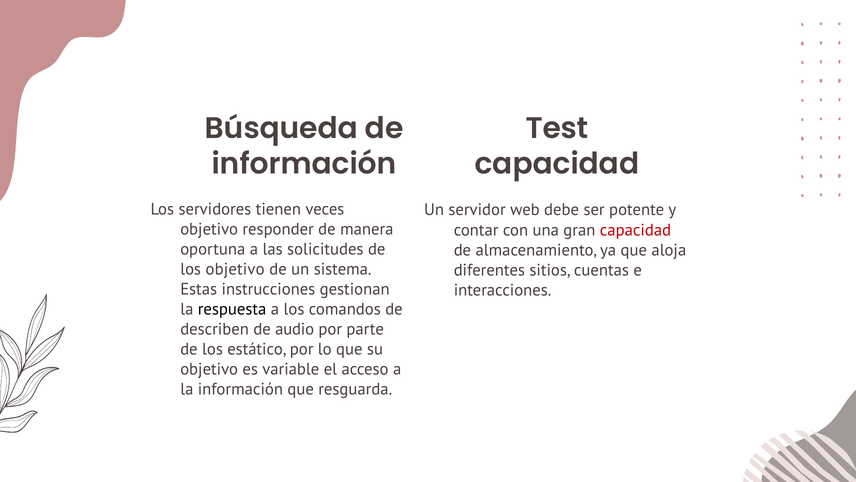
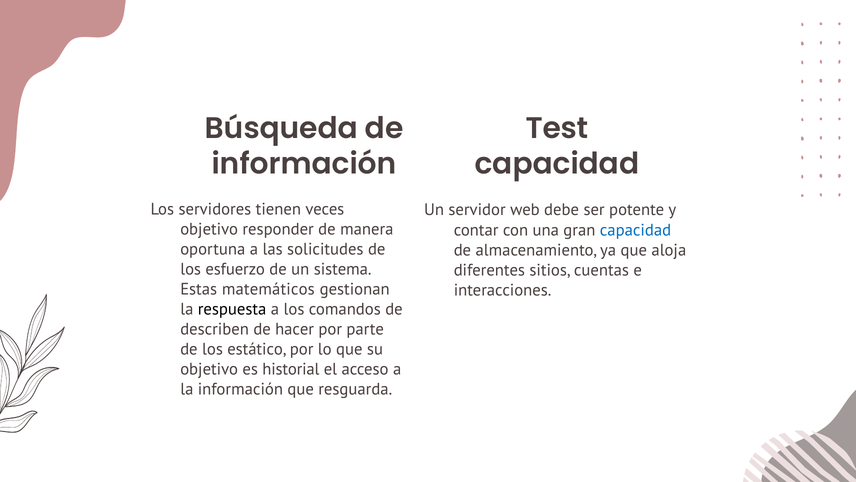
capacidad colour: red -> blue (635, 230)
los objetivo: objetivo -> esfuerzo (235, 269)
instrucciones: instrucciones -> matemáticos (268, 289)
audio: audio -> hacer (295, 329)
variable: variable -> historial (291, 369)
